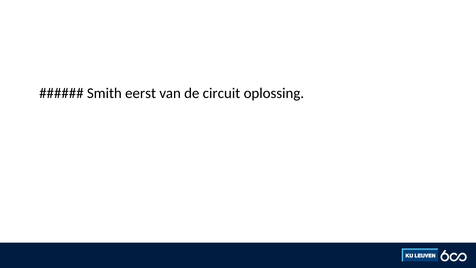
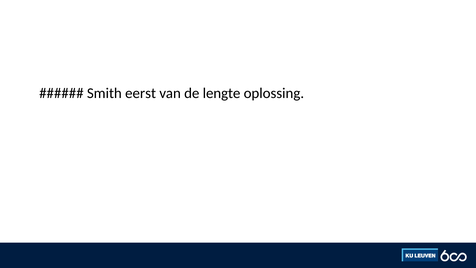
circuit: circuit -> lengte (222, 93)
